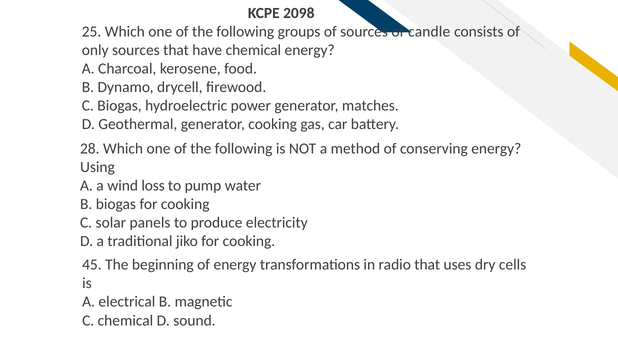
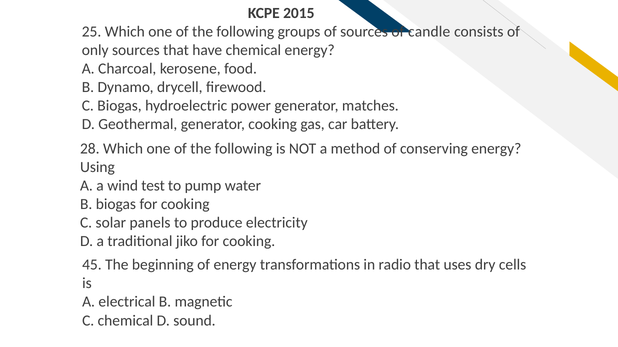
2098: 2098 -> 2015 (299, 13)
loss: loss -> test (153, 186)
